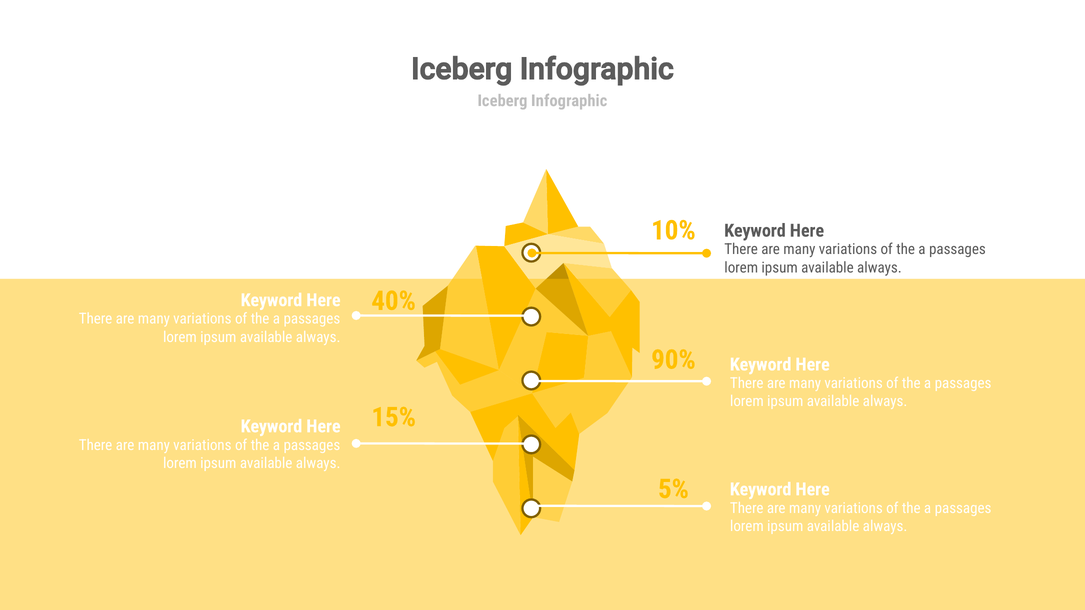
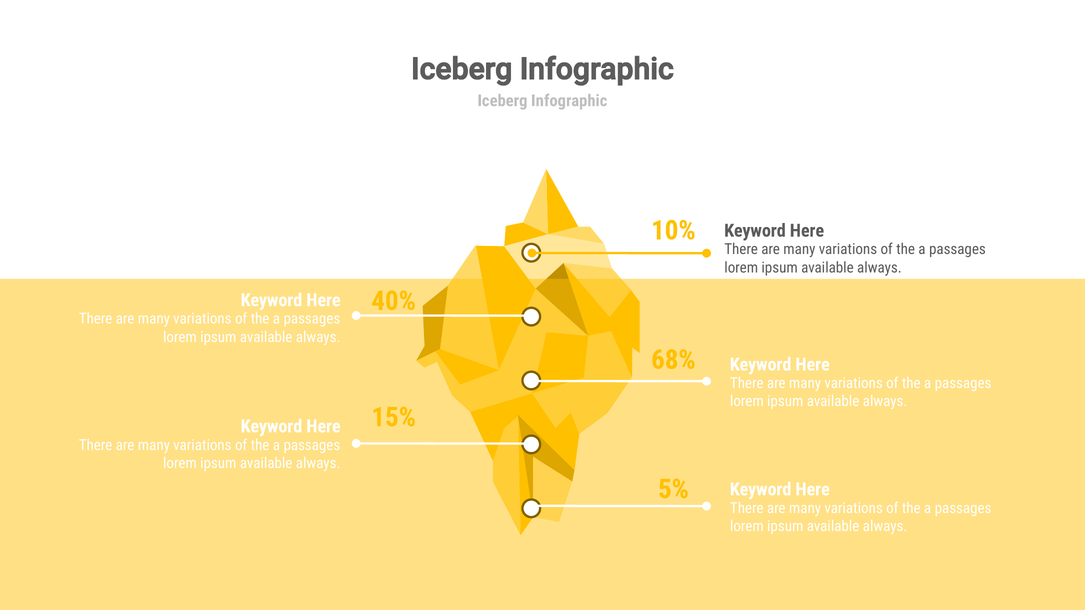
90%: 90% -> 68% (673, 360)
